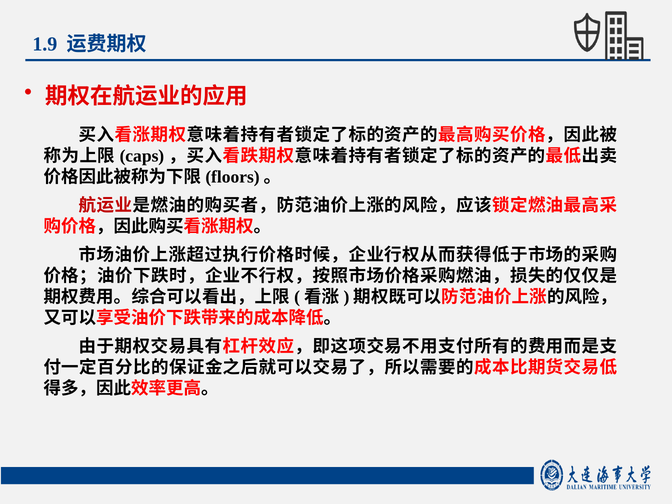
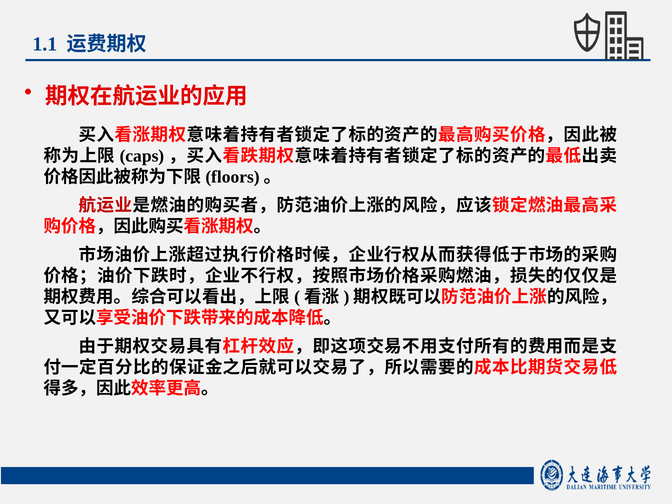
1.9: 1.9 -> 1.1 (45, 44)
